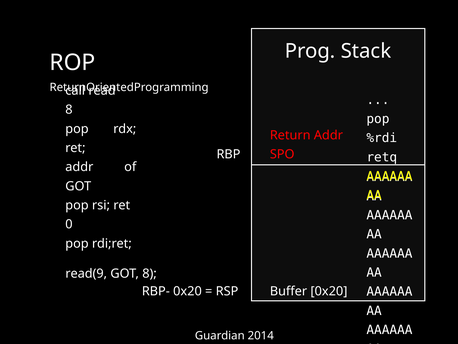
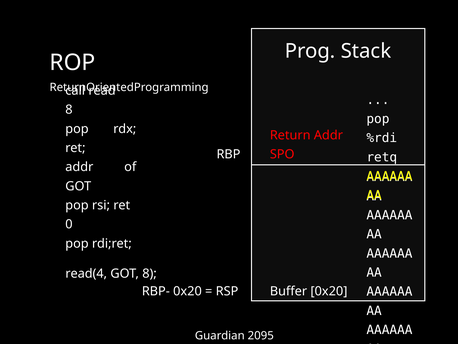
read(9: read(9 -> read(4 (86, 273)
2014: 2014 -> 2095 (261, 335)
